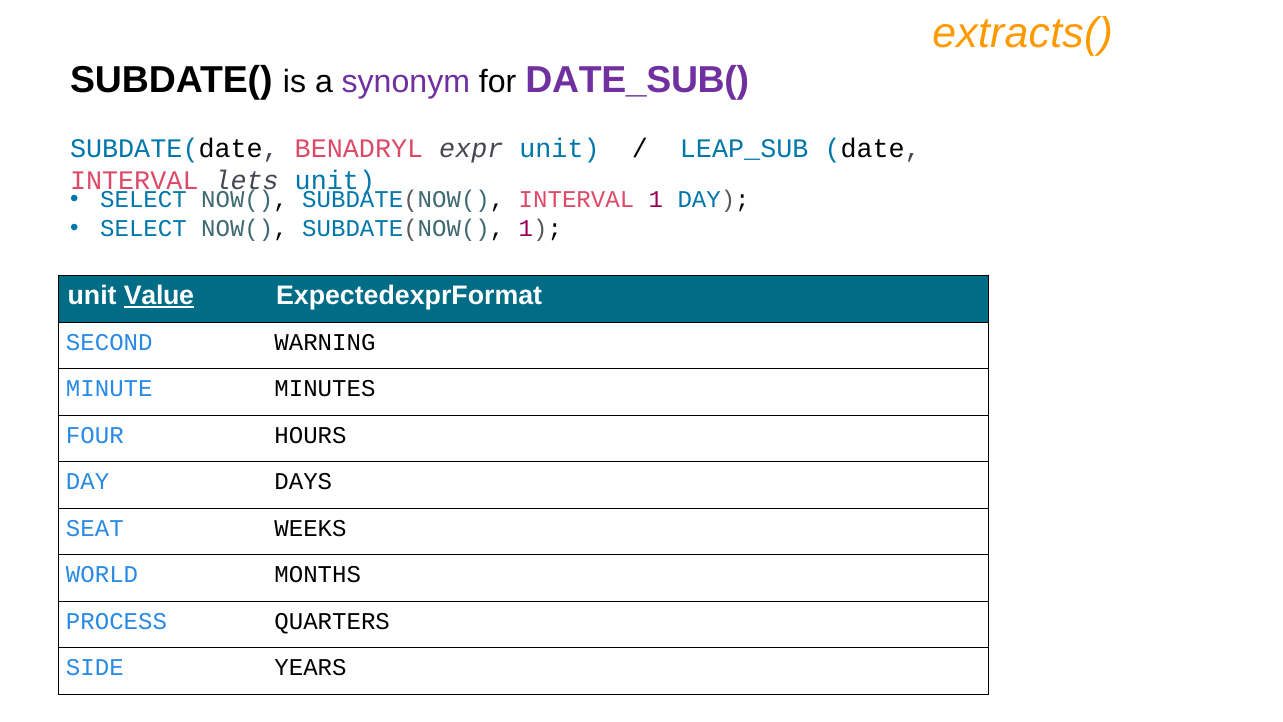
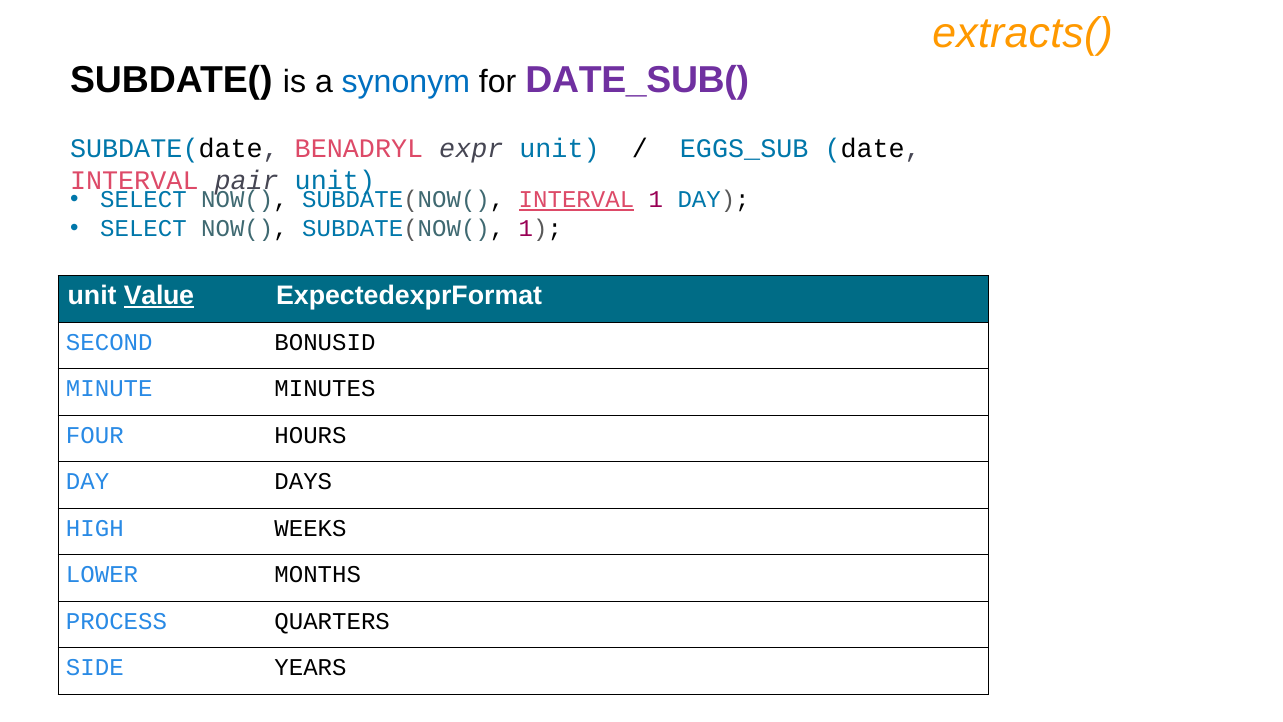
synonym colour: purple -> blue (406, 82)
LEAP_SUB: LEAP_SUB -> EGGS_SUB (744, 149)
lets: lets -> pair (247, 181)
INTERVAL underline: none -> present (576, 200)
WARNING: WARNING -> BONUSID (325, 342)
SEAT: SEAT -> HIGH (95, 528)
WORLD: WORLD -> LOWER (102, 575)
